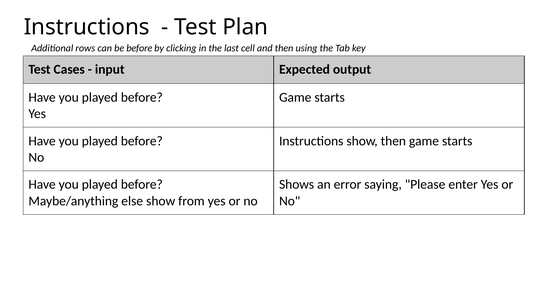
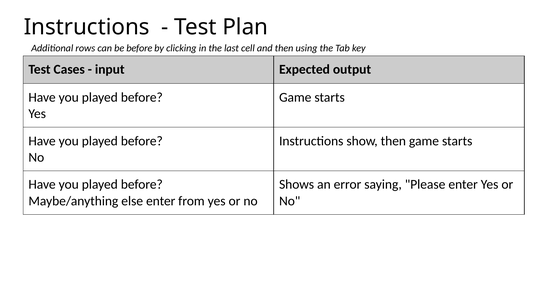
else show: show -> enter (161, 201)
